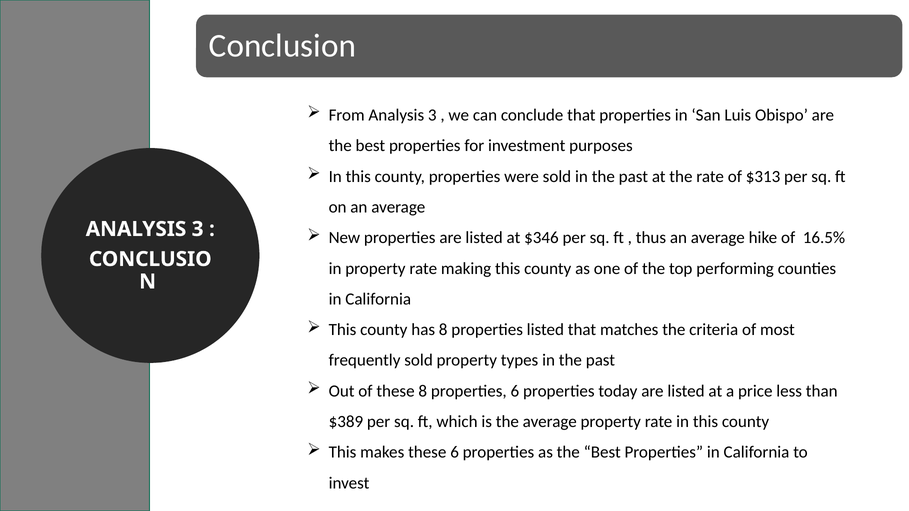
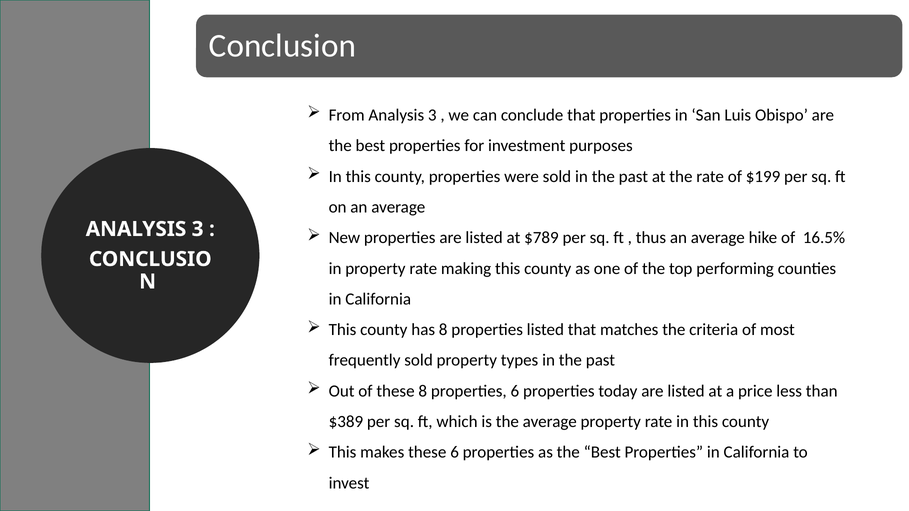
$313: $313 -> $199 (763, 177)
$346: $346 -> $789 (541, 238)
